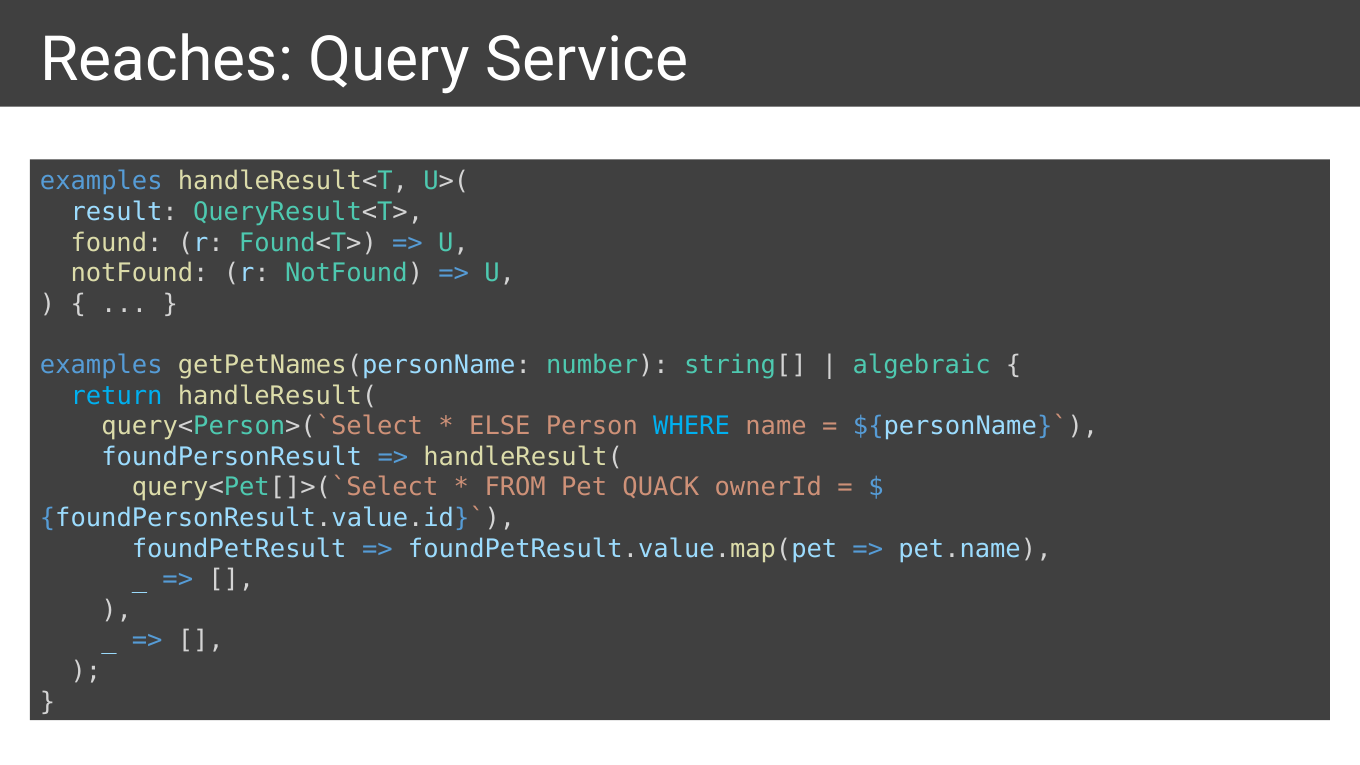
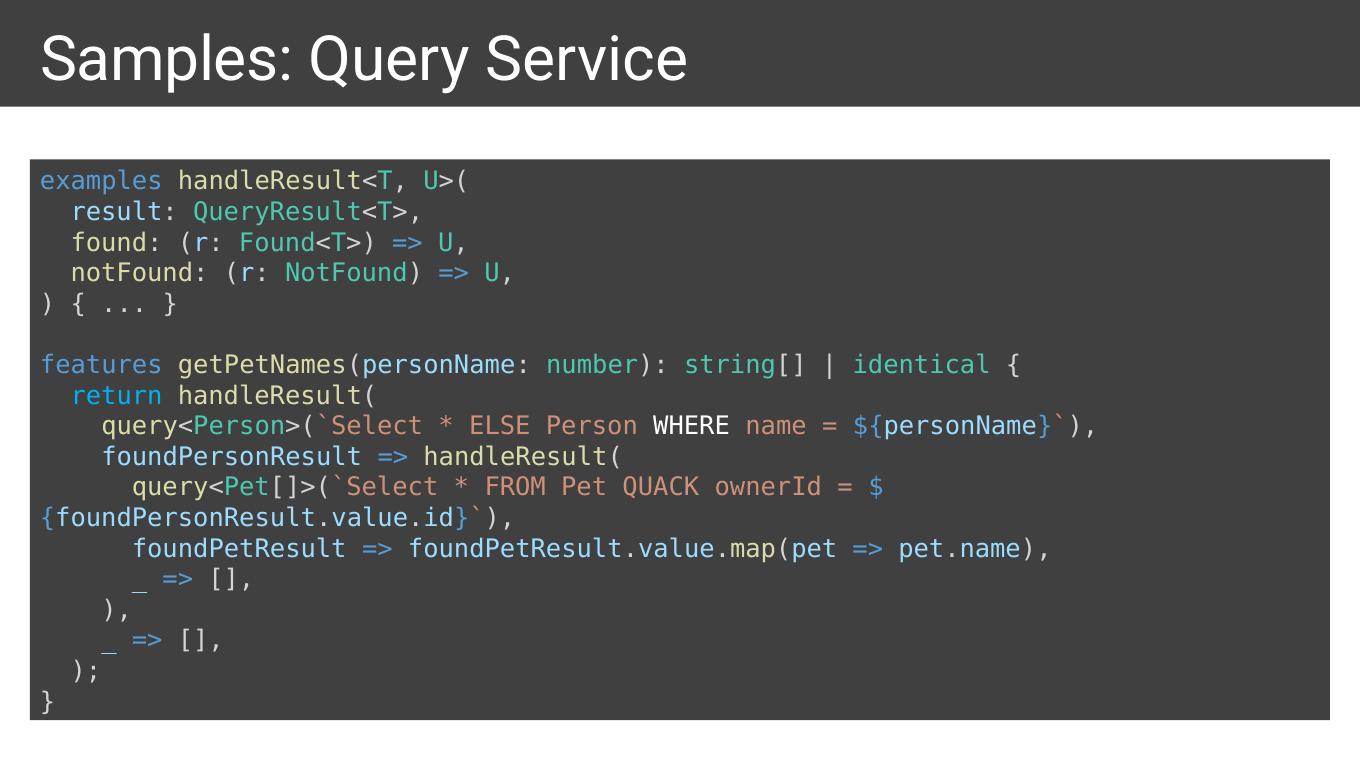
Reaches: Reaches -> Samples (167, 60)
examples: examples -> features (101, 365)
algebraic: algebraic -> identical (922, 365)
WHERE colour: light blue -> white (692, 426)
